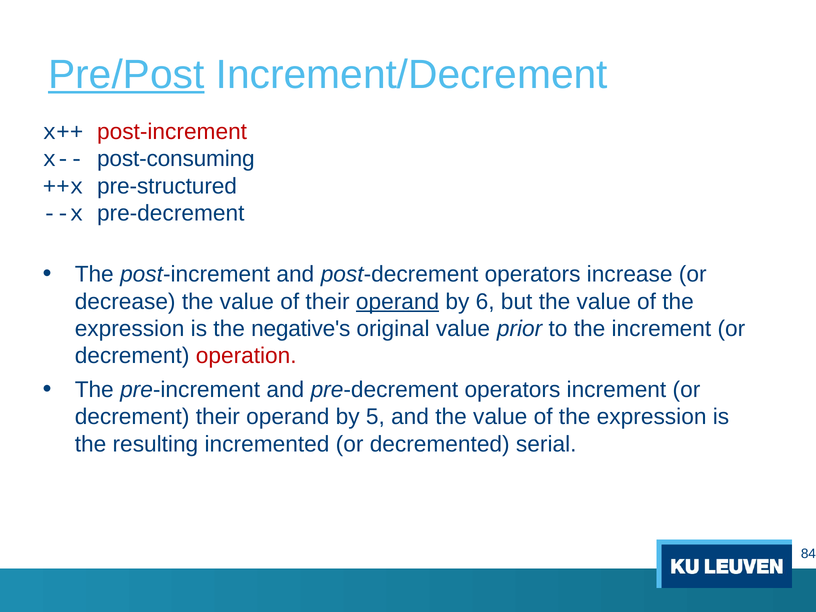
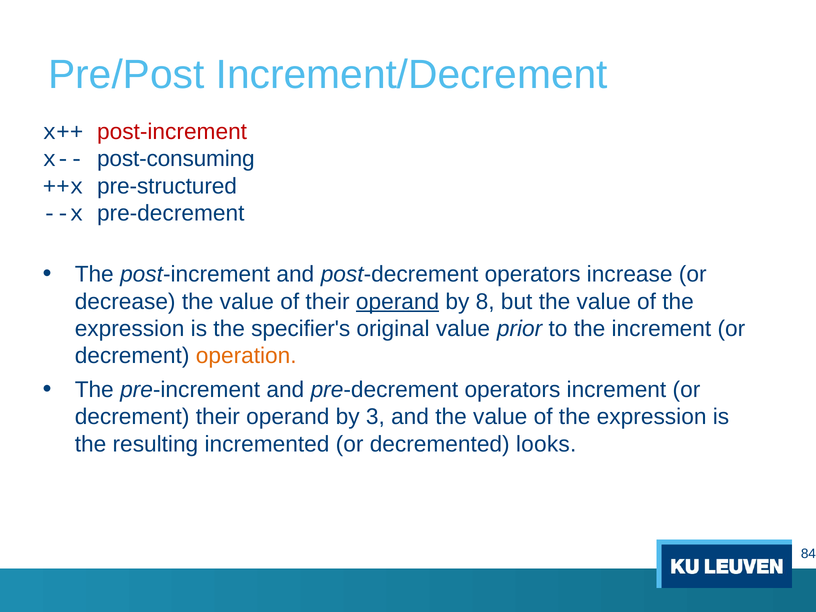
Pre/Post underline: present -> none (126, 75)
6: 6 -> 8 (485, 302)
negative's: negative's -> specifier's (301, 329)
operation colour: red -> orange (246, 356)
5: 5 -> 3 (375, 417)
serial: serial -> looks (546, 444)
